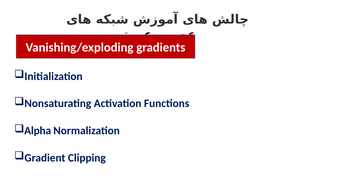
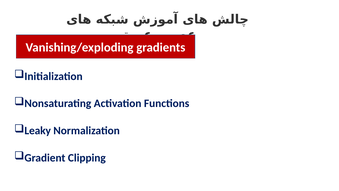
Alpha: Alpha -> Leaky (38, 130)
